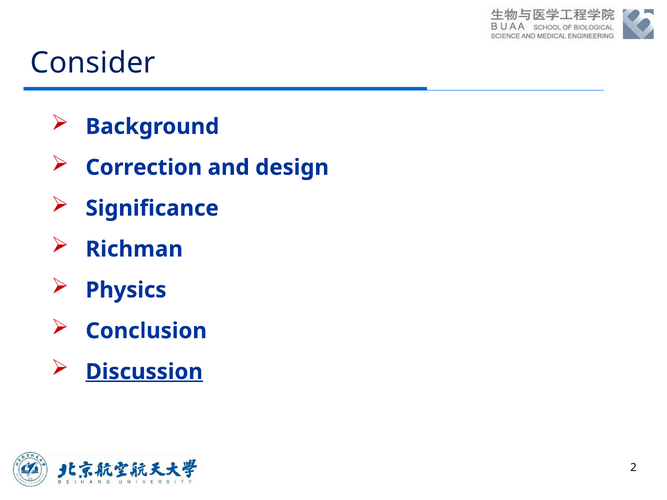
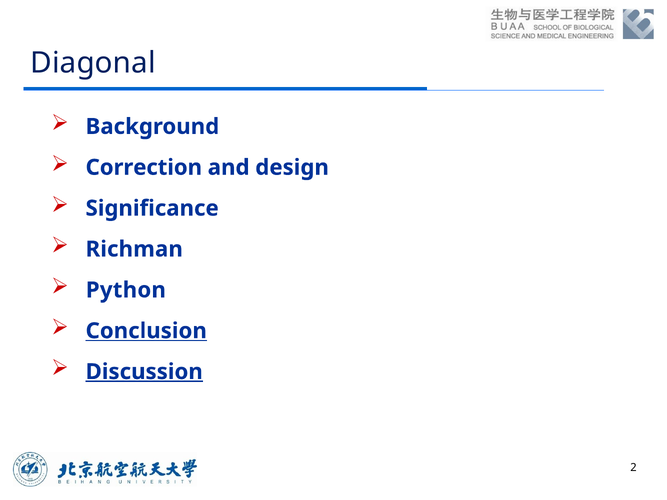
Consider: Consider -> Diagonal (93, 63)
Physics: Physics -> Python (126, 290)
Conclusion underline: none -> present (146, 331)
